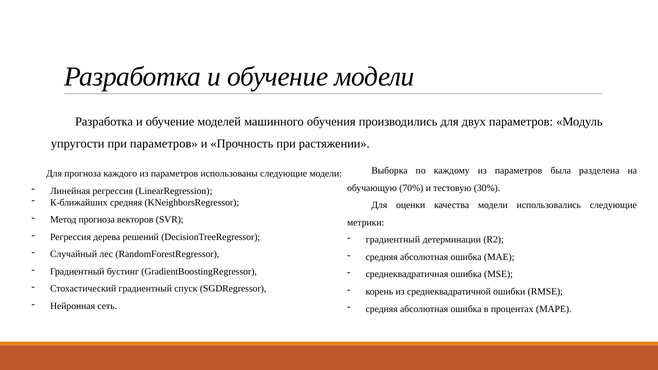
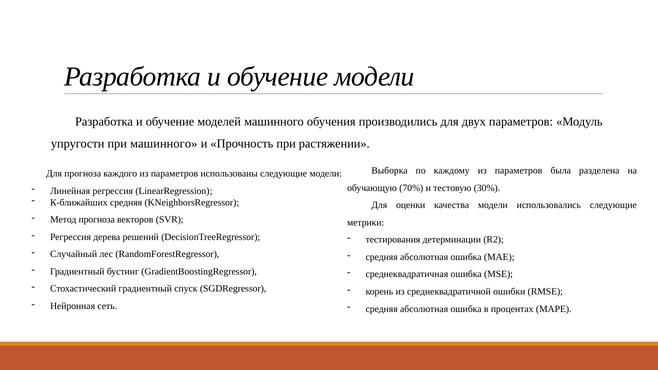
при параметров: параметров -> машинного (164, 144)
градиентный: градиентный -> тестирования (393, 240)
